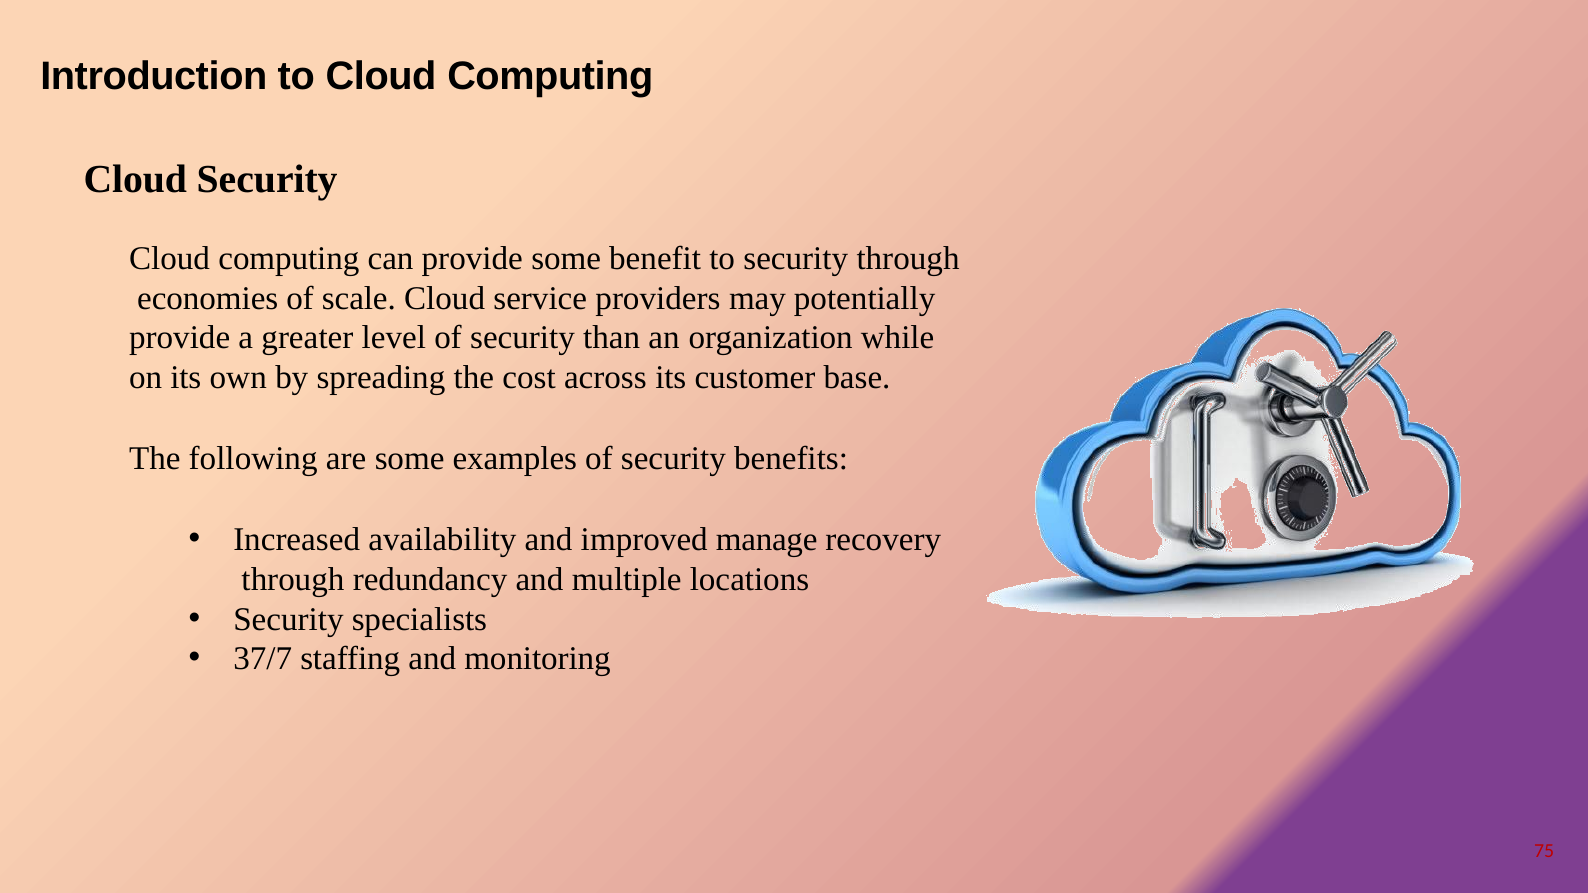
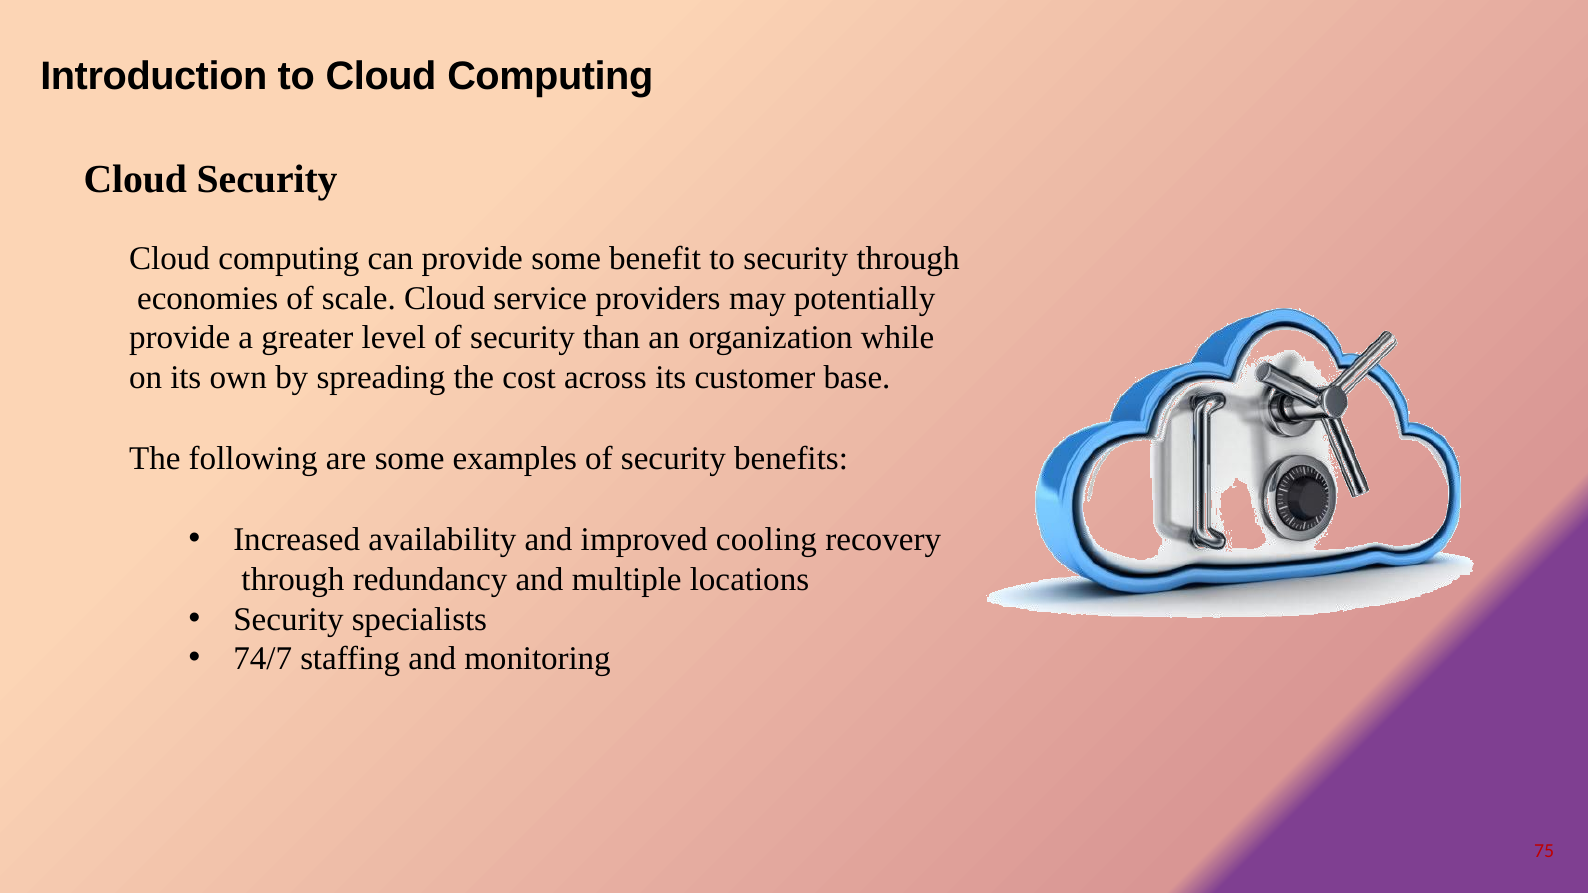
manage: manage -> cooling (766, 540)
37/7: 37/7 -> 74/7 (263, 659)
